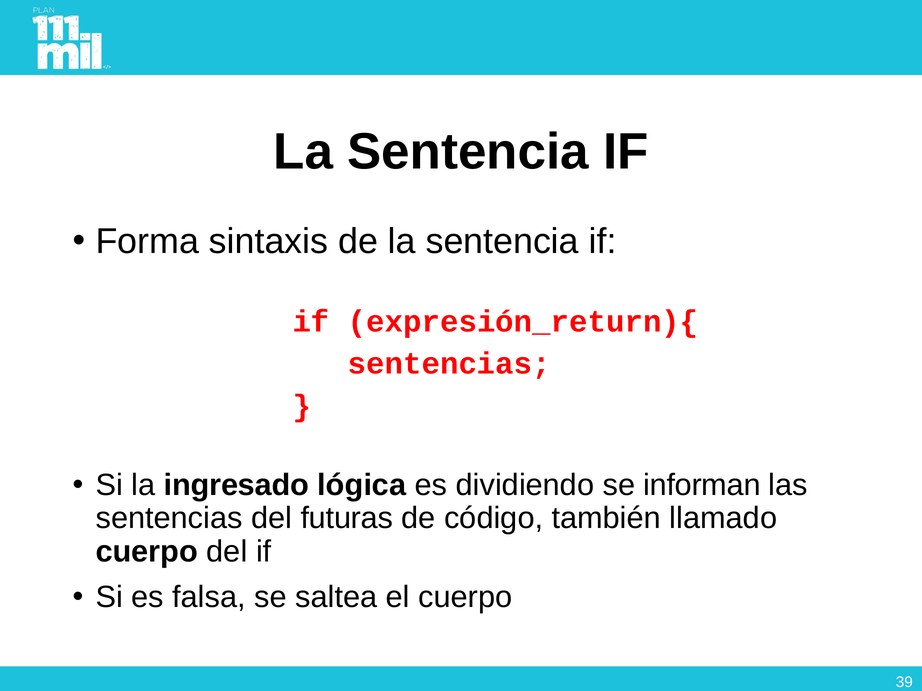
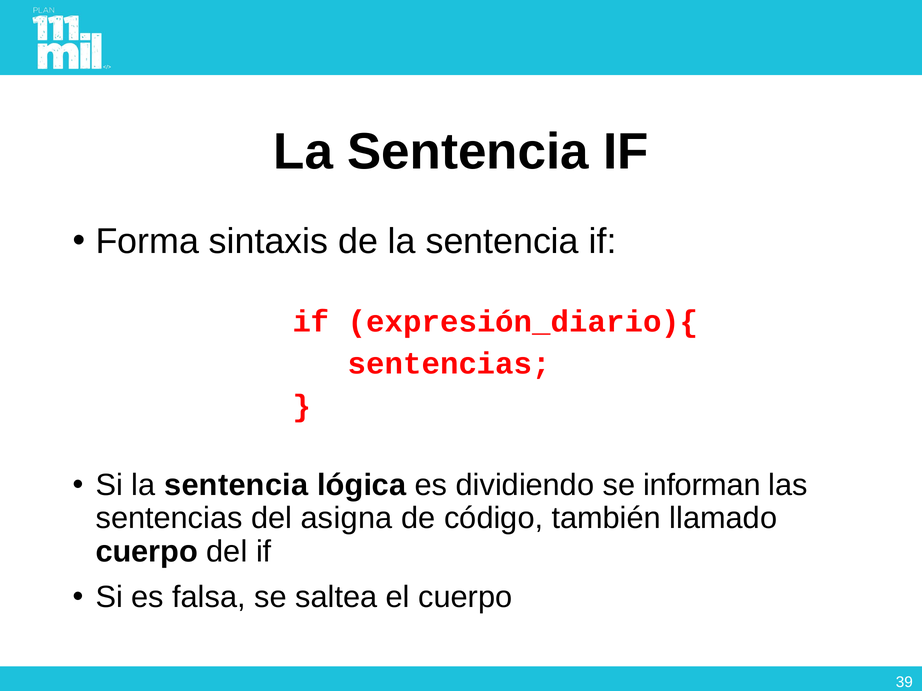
expresión_return){: expresión_return){ -> expresión_diario){ (523, 322)
Si la ingresado: ingresado -> sentencia (236, 485)
futuras: futuras -> asigna (347, 519)
